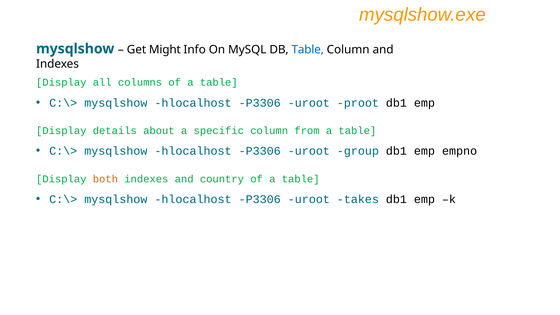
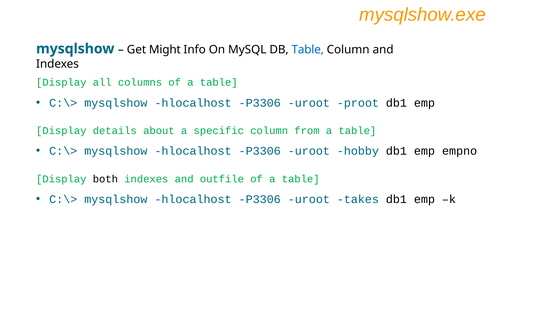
group: group -> hobby (358, 151)
both colour: orange -> black (105, 179)
country: country -> outfile (222, 179)
